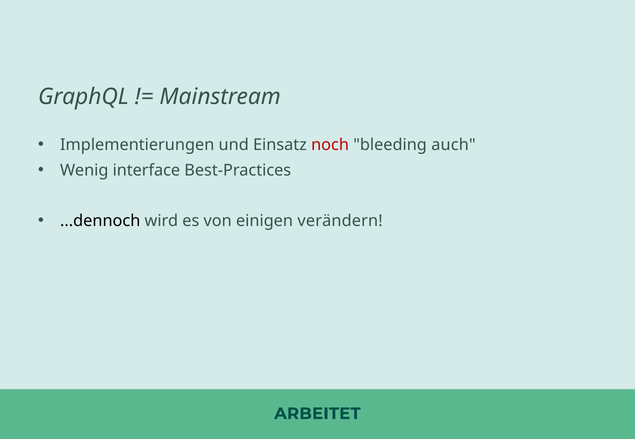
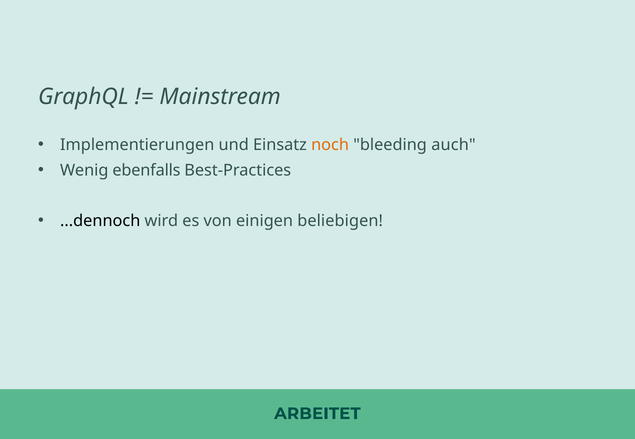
noch colour: red -> orange (330, 145)
interface: interface -> ebenfalls (146, 170)
verändern: verändern -> beliebigen (340, 221)
